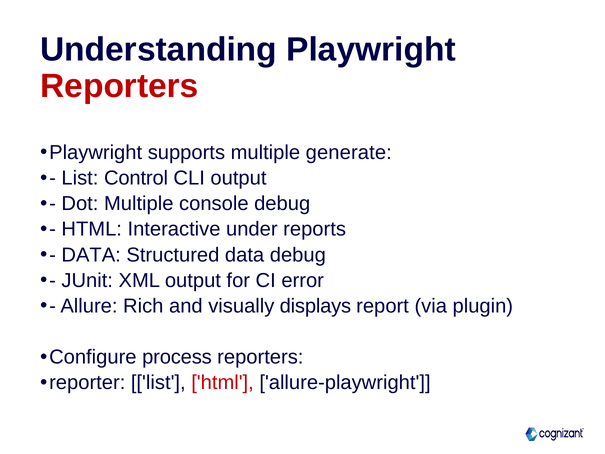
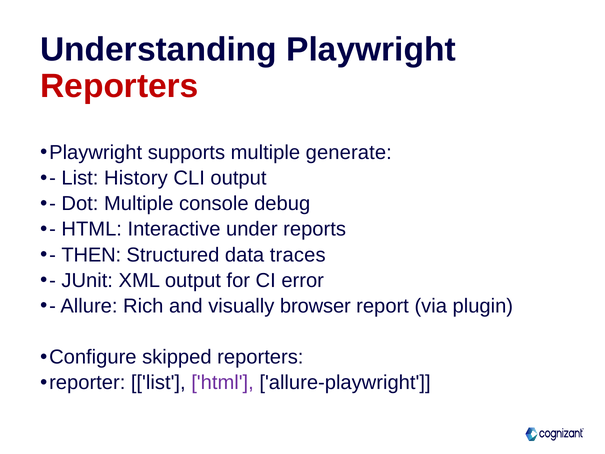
Control: Control -> History (136, 178)
DATA: DATA -> THEN (91, 255)
data debug: debug -> traces (298, 255)
displays: displays -> browser (315, 306)
process: process -> skipped (177, 357)
html colour: red -> purple (223, 383)
